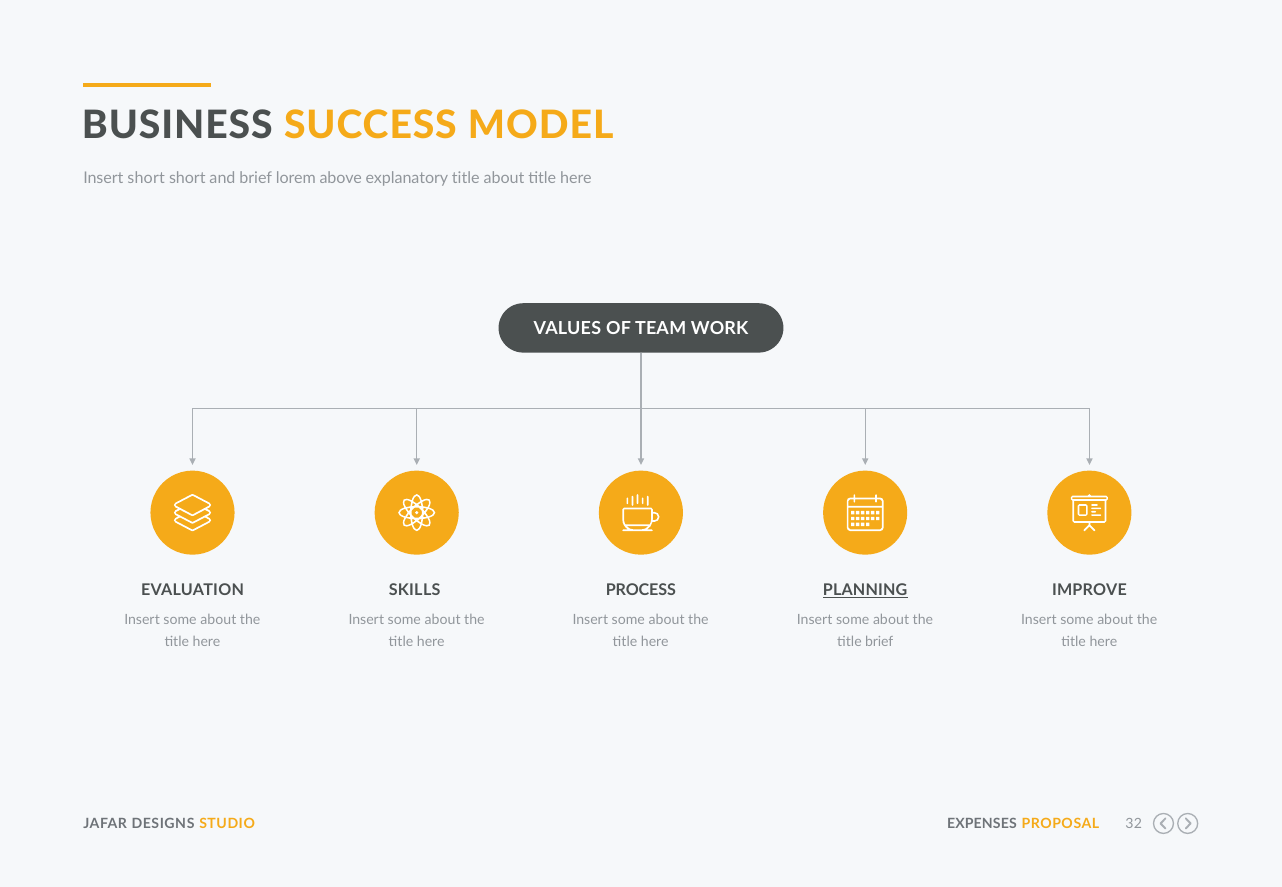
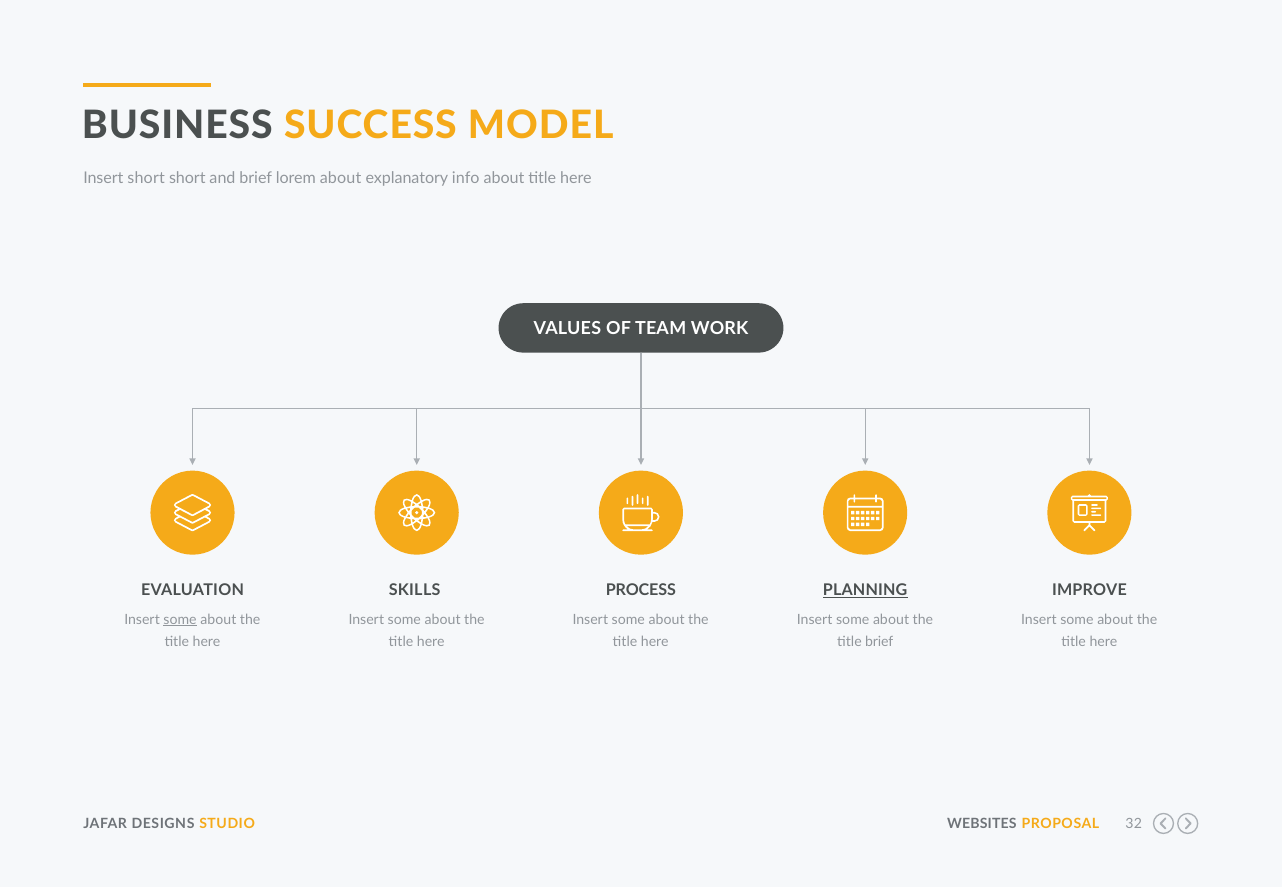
lorem above: above -> about (341, 178)
explanatory title: title -> info (466, 178)
some underline: none -> present (180, 620)
EXPENSES: EXPENSES -> WEBSITES (982, 824)
